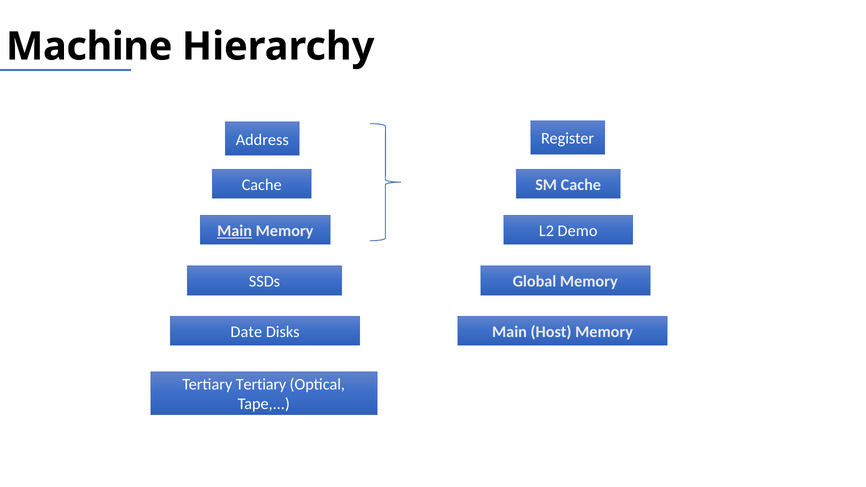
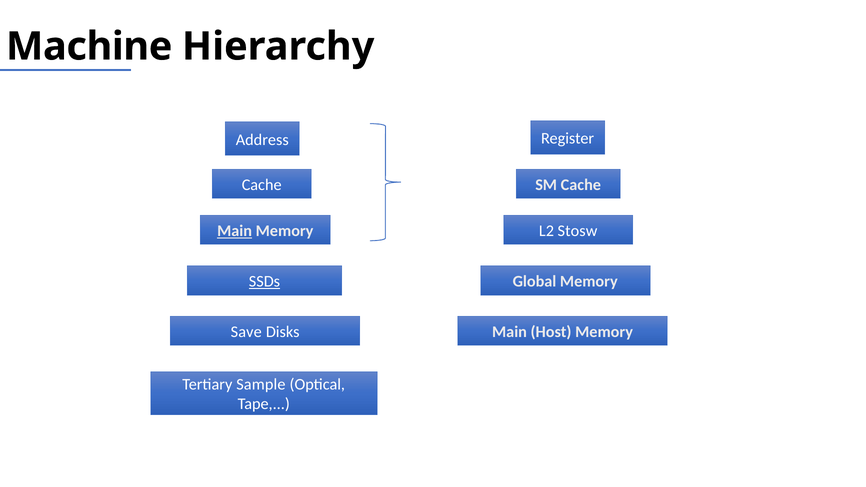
Demo: Demo -> Stosw (578, 231)
SSDs underline: none -> present (264, 282)
Date: Date -> Save (246, 332)
Tertiary Tertiary: Tertiary -> Sample (261, 385)
